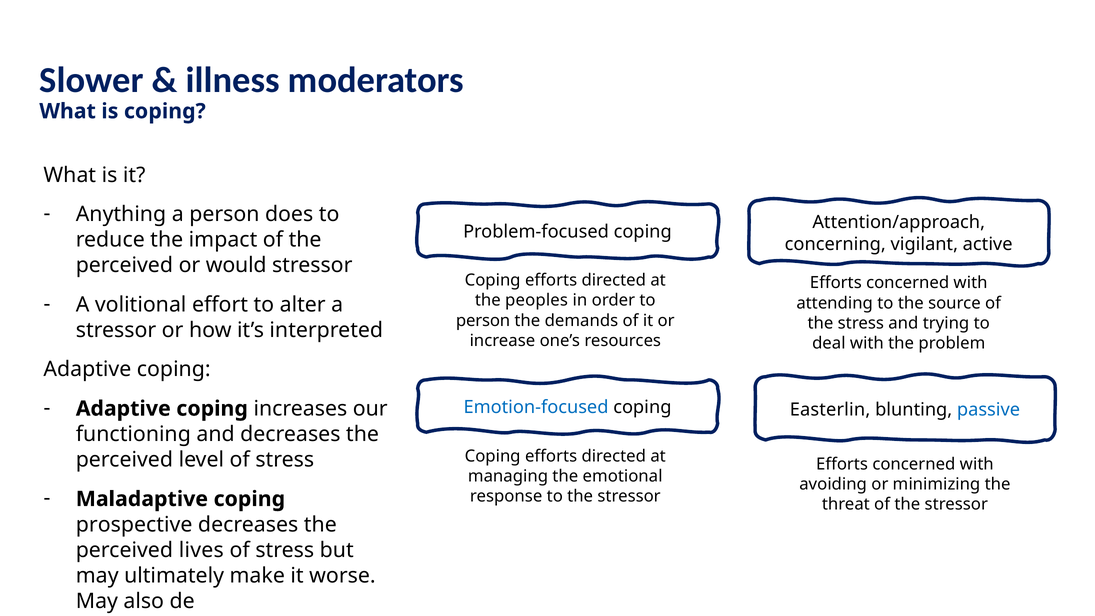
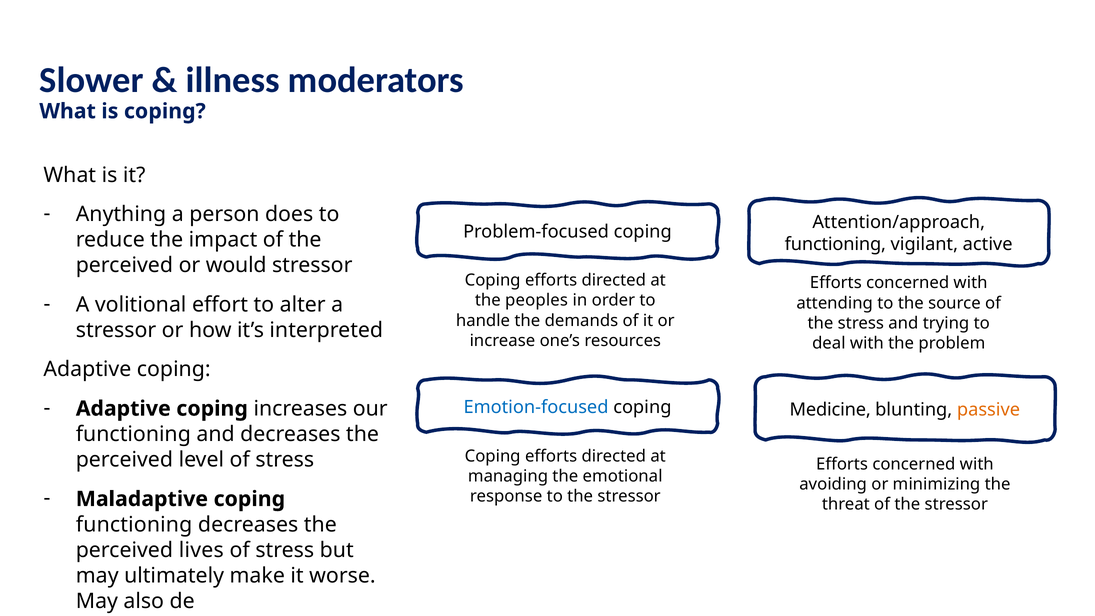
concerning: concerning -> functioning (835, 244)
person: person -> handle (483, 320)
Easterlin: Easterlin -> Medicine (830, 410)
passive colour: blue -> orange (989, 410)
prospective: prospective -> functioning (134, 525)
